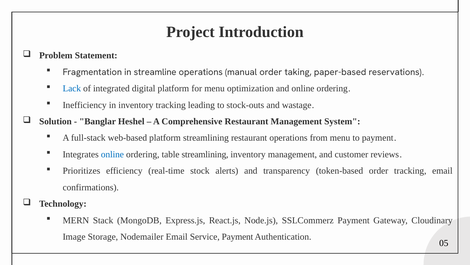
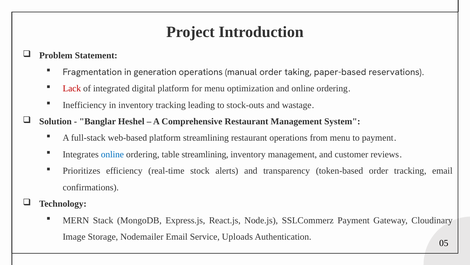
streamline: streamline -> generation (155, 72)
Lack colour: blue -> red (72, 88)
Service Payment: Payment -> Uploads (237, 236)
